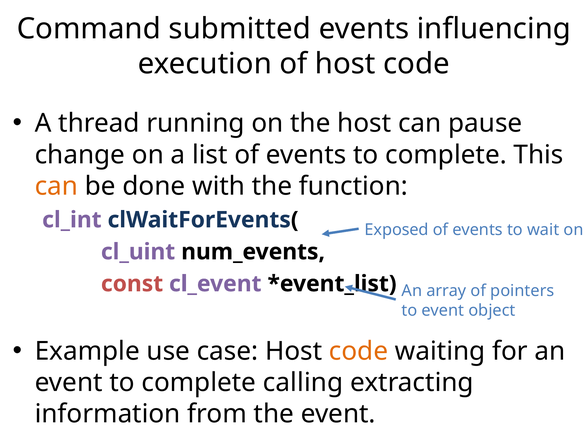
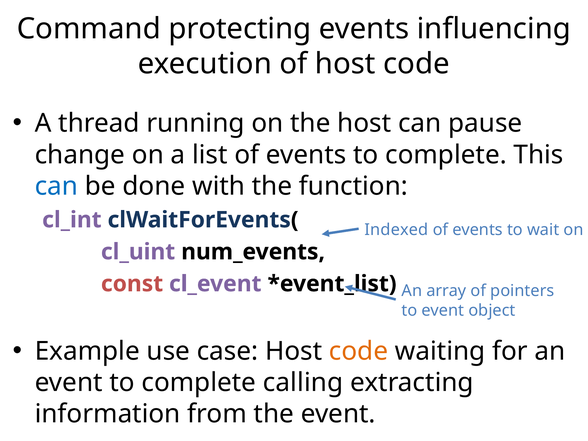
submitted: submitted -> protecting (240, 29)
can colour: orange -> blue (56, 186)
Exposed: Exposed -> Indexed (396, 230)
